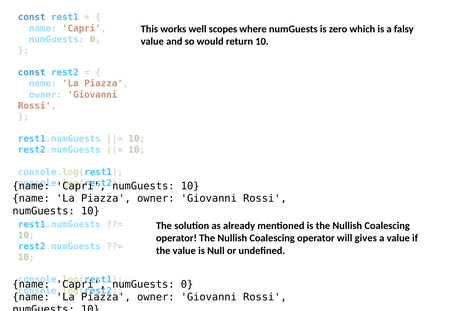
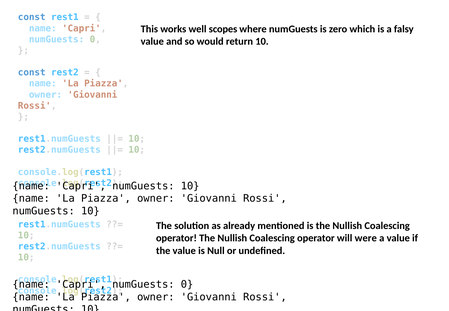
gives: gives -> were (366, 238)
